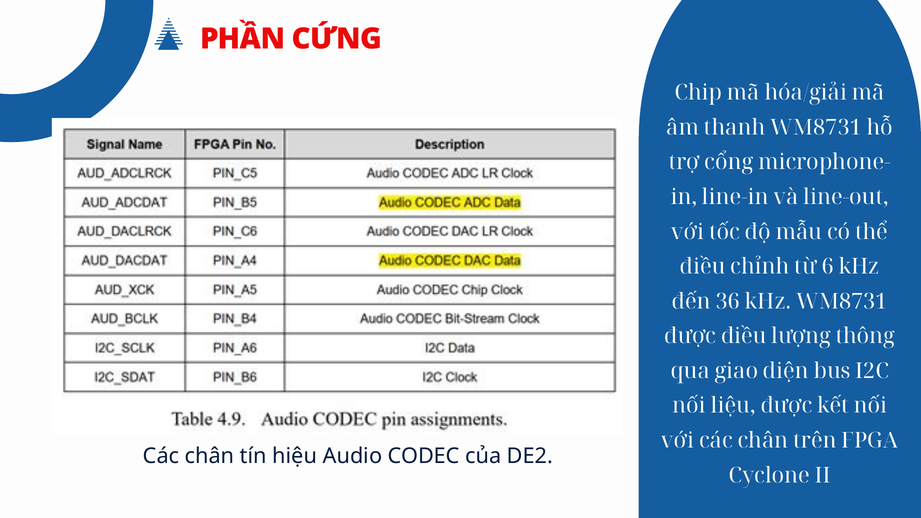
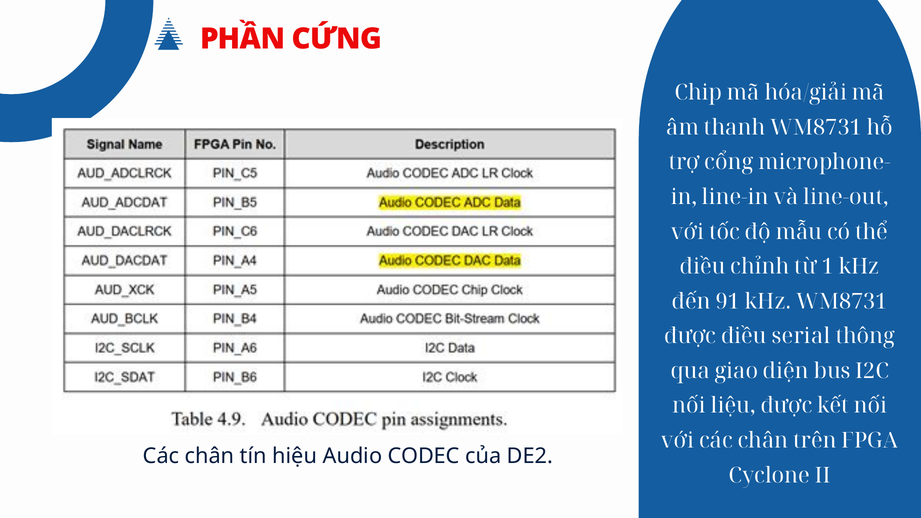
6: 6 -> 1 (828, 267)
36: 36 -> 91 (728, 301)
lượng: lượng -> serial (801, 336)
